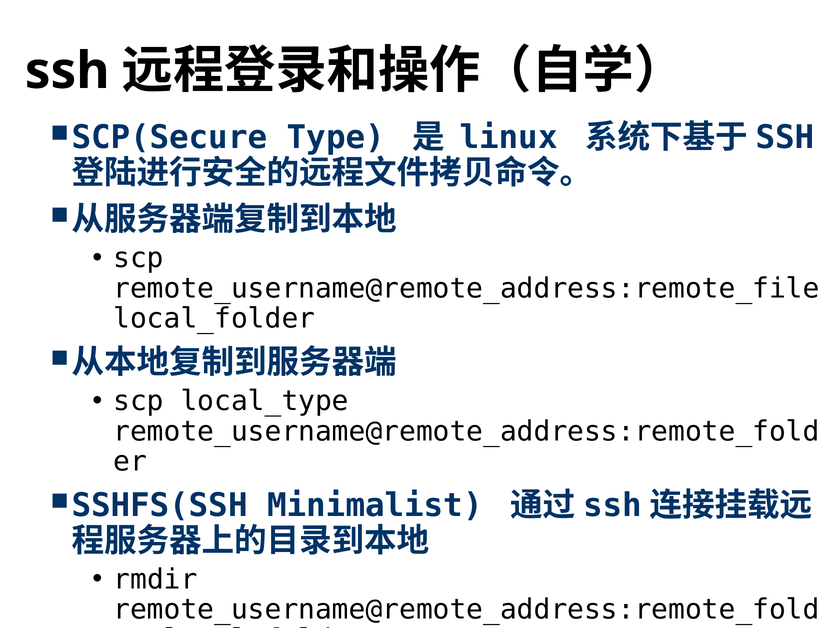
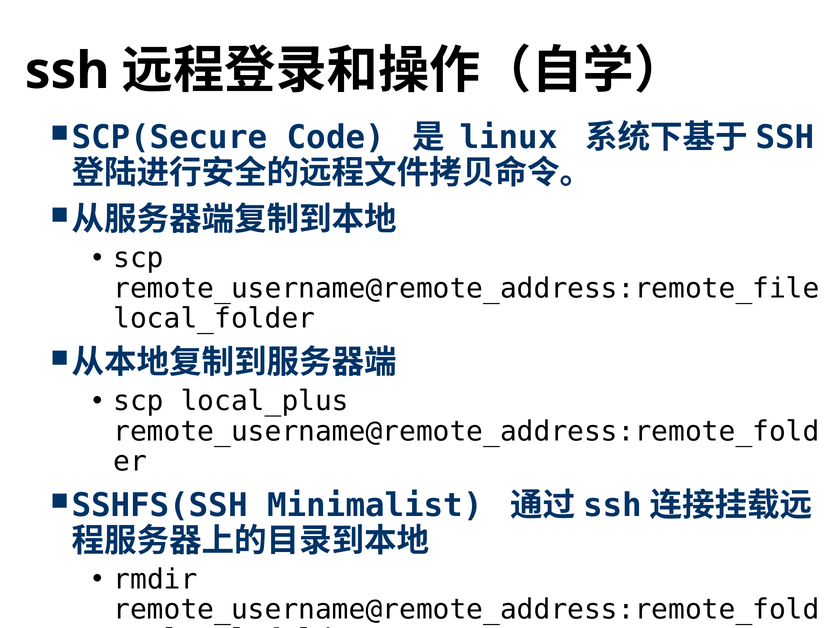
Type: Type -> Code (336, 138)
local_type: local_type -> local_plus (265, 402)
